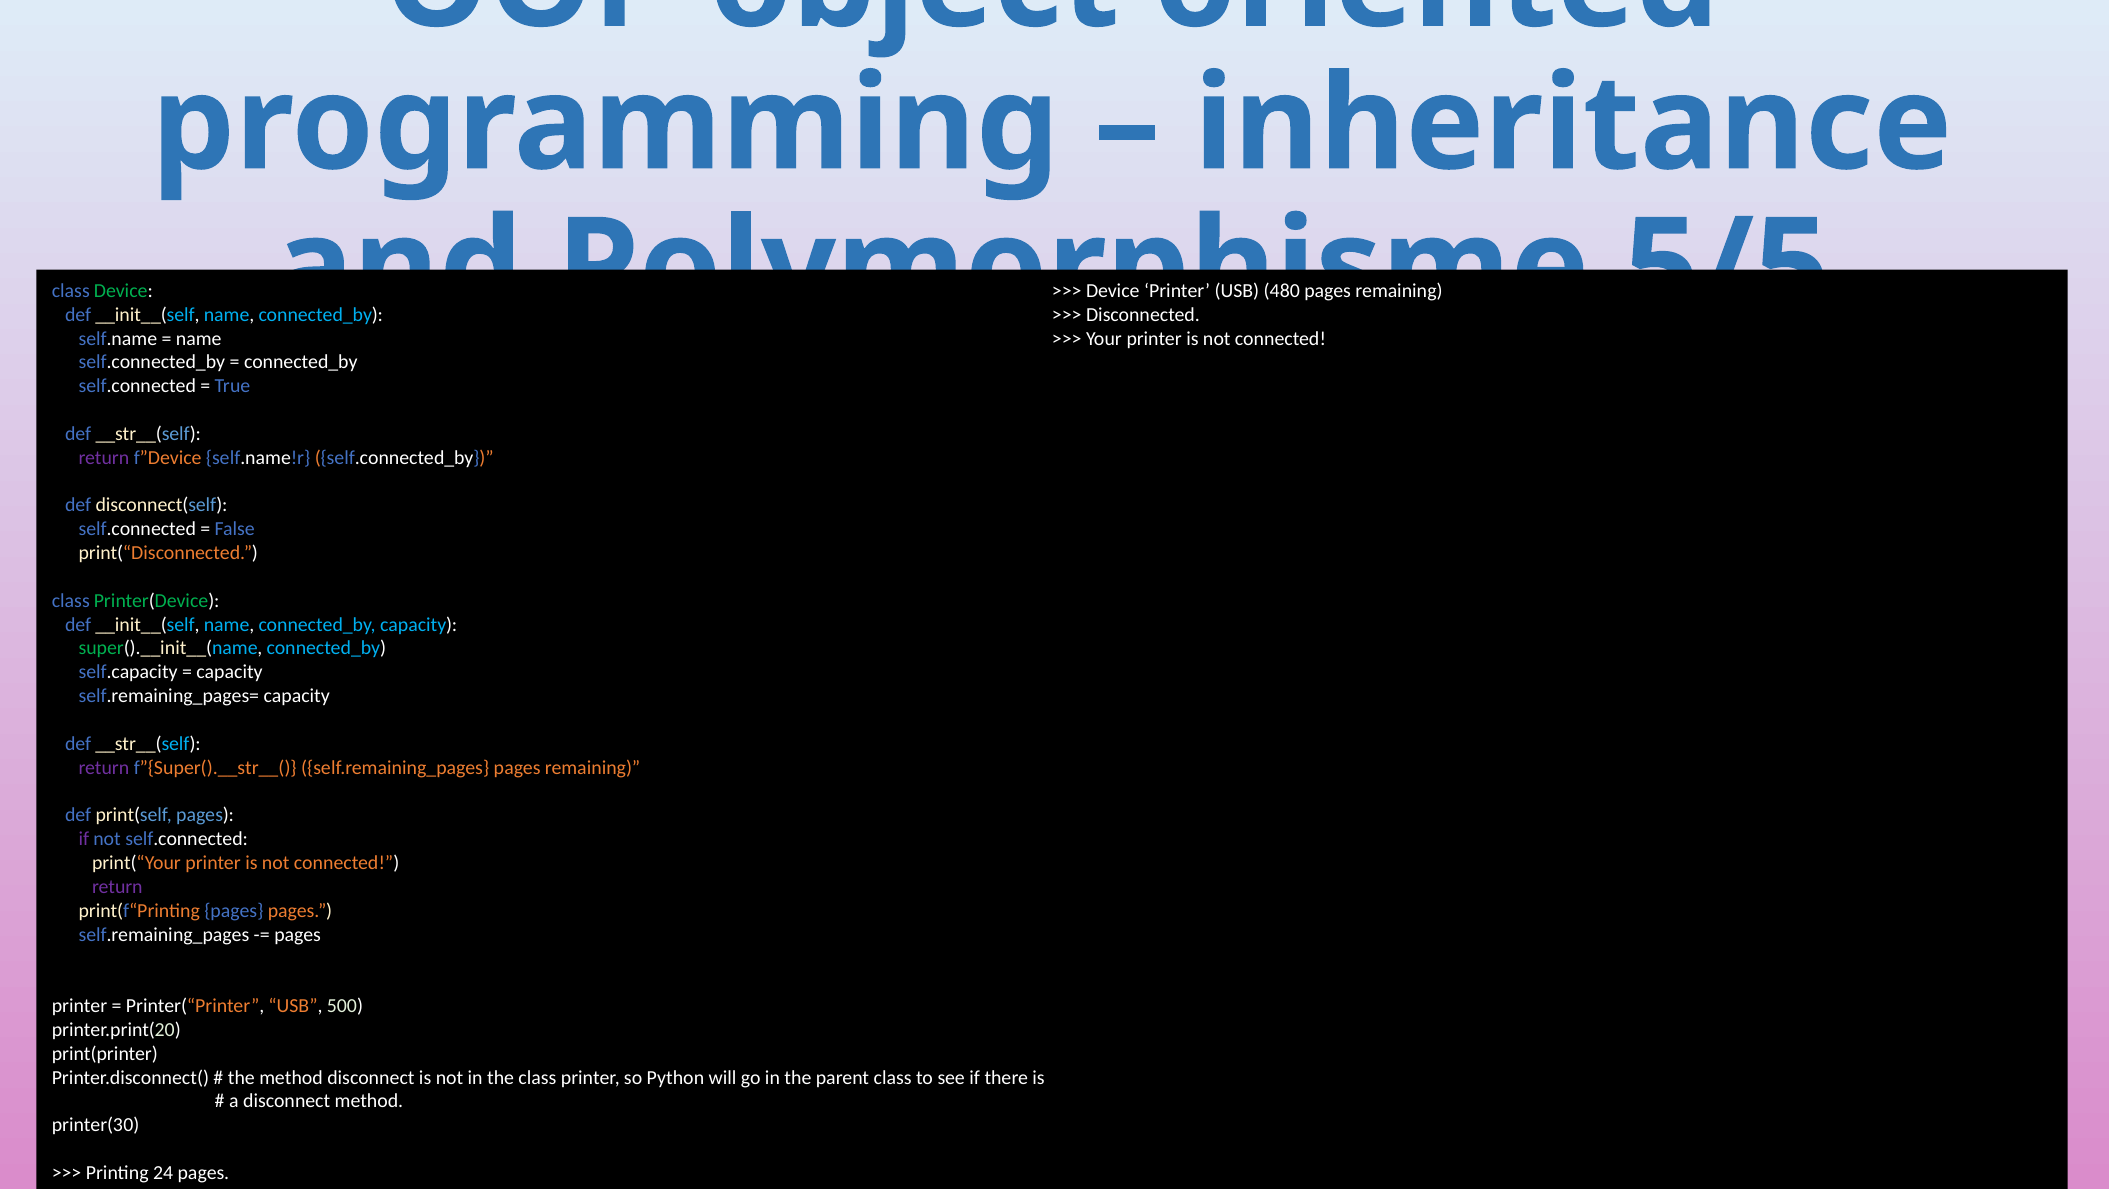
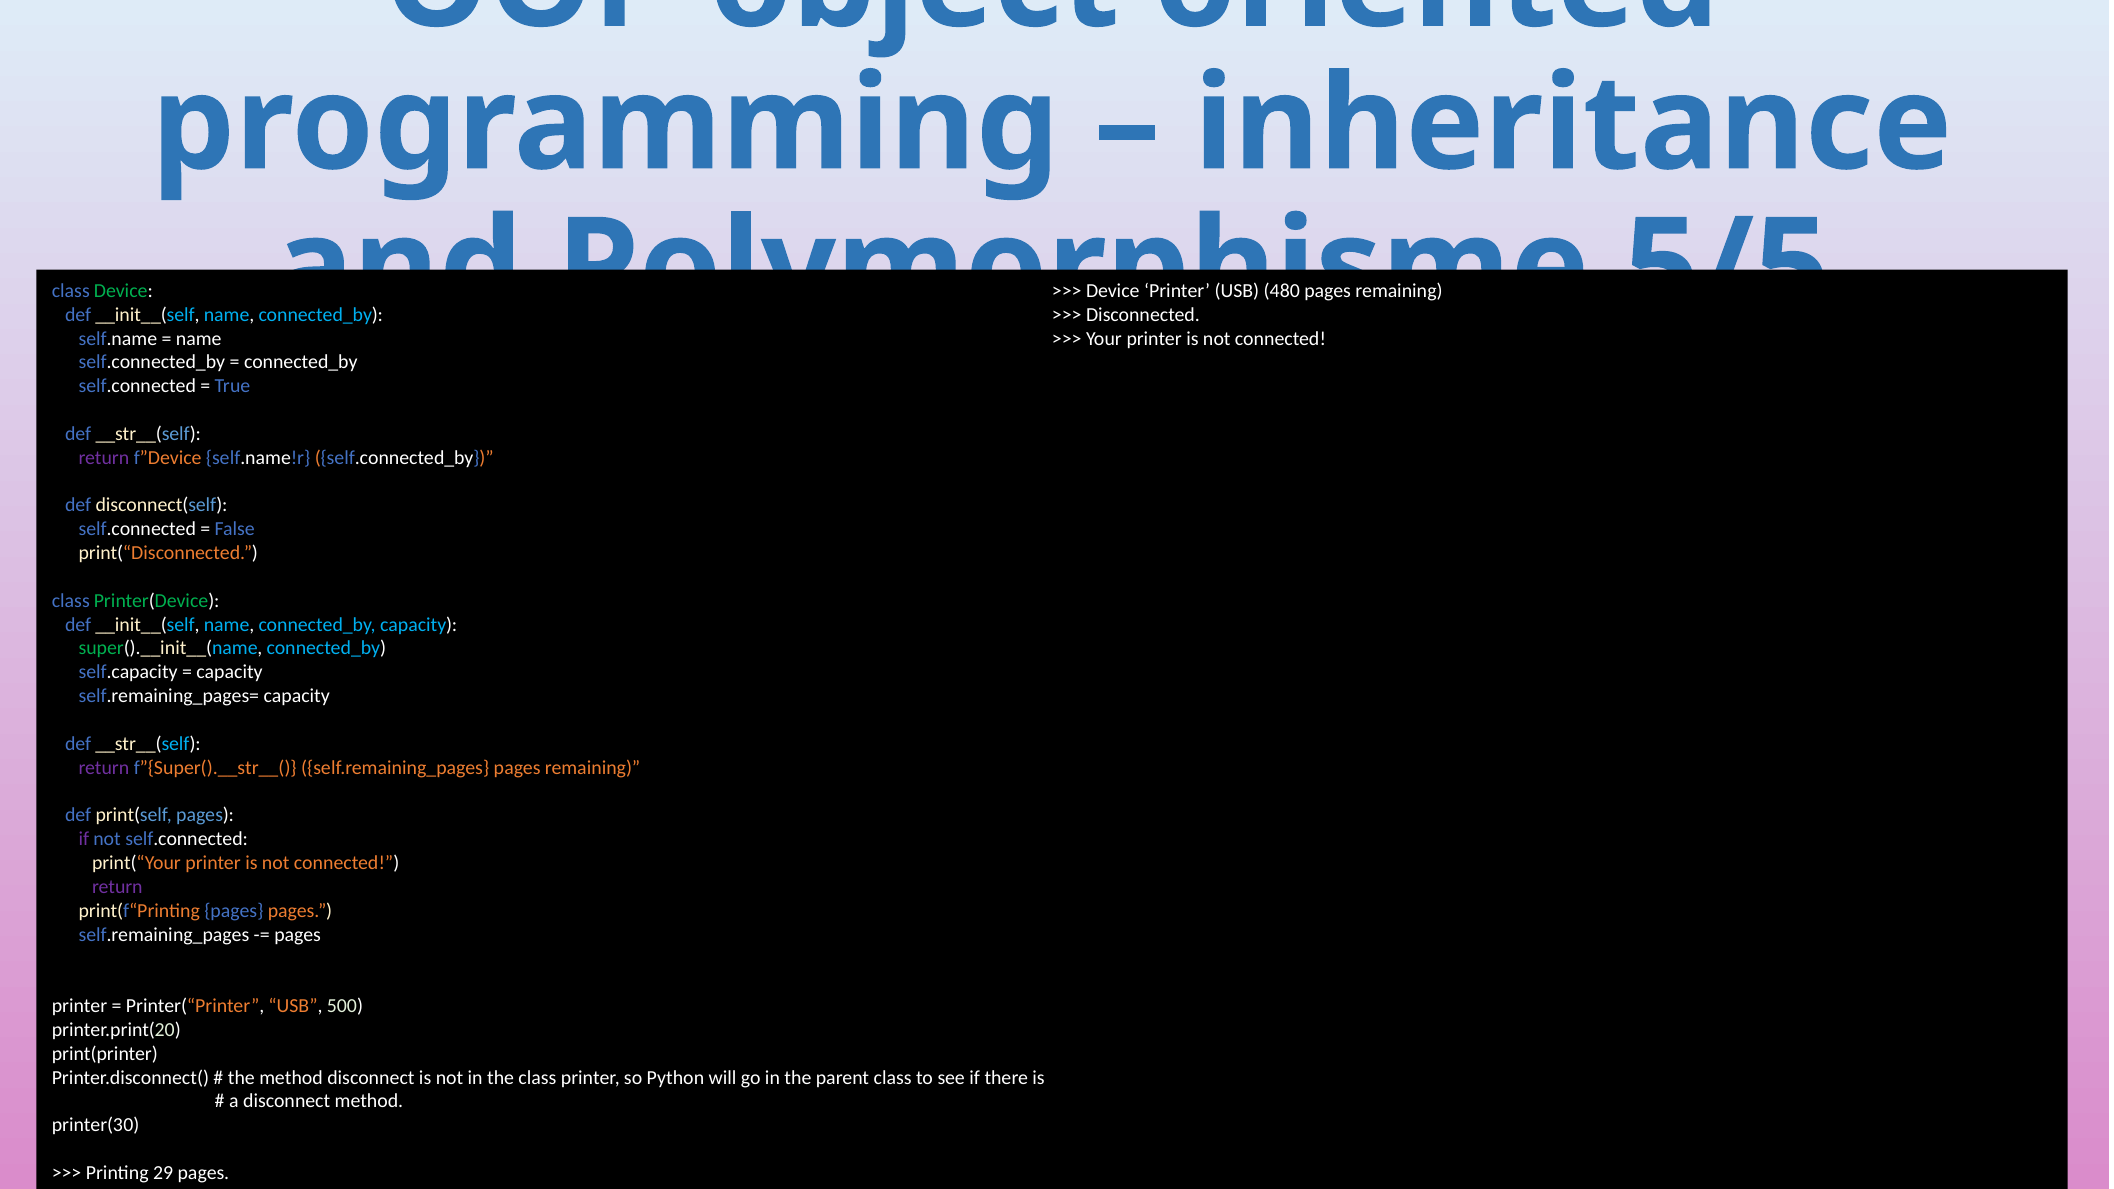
24: 24 -> 29 (163, 1173)
